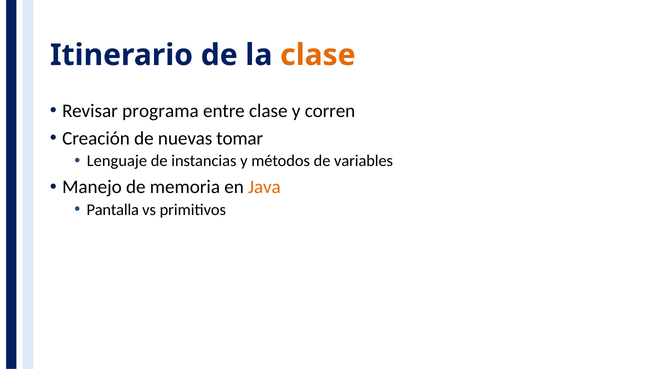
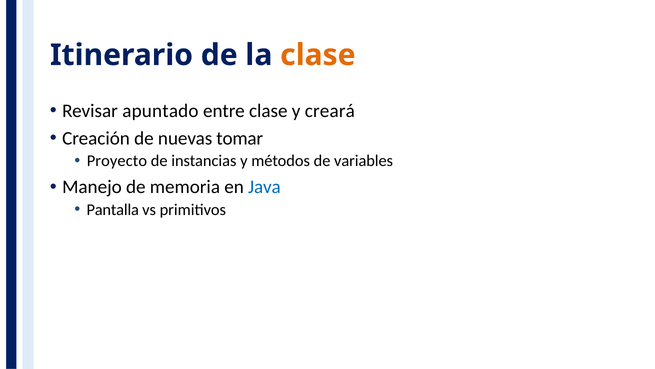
programa: programa -> apuntado (160, 111)
corren: corren -> creará (330, 111)
Lenguaje: Lenguaje -> Proyecto (117, 161)
Java colour: orange -> blue (264, 187)
